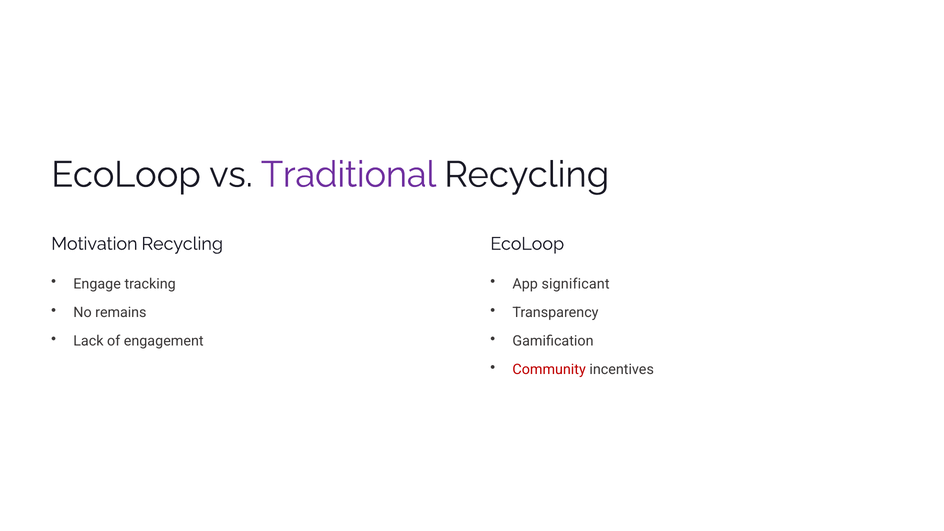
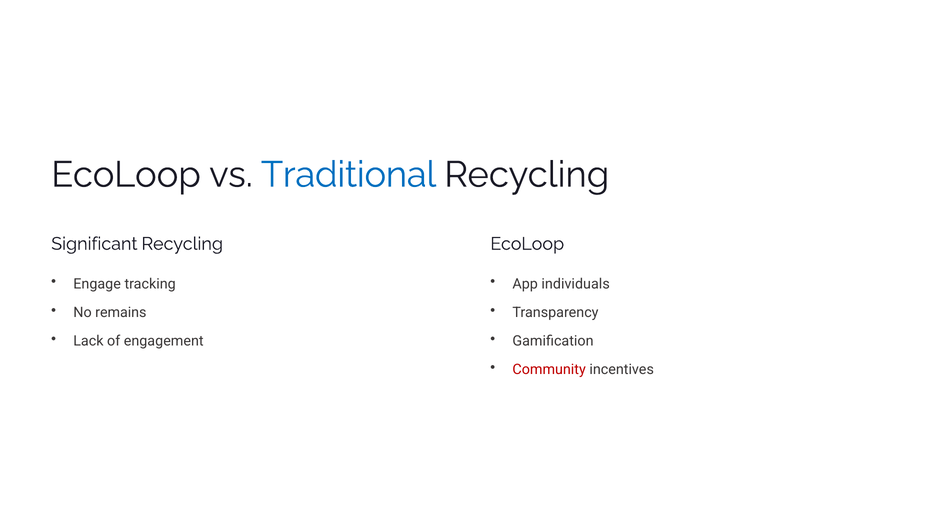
Traditional colour: purple -> blue (349, 175)
Motivation: Motivation -> Significant (94, 244)
significant: significant -> individuals (576, 284)
